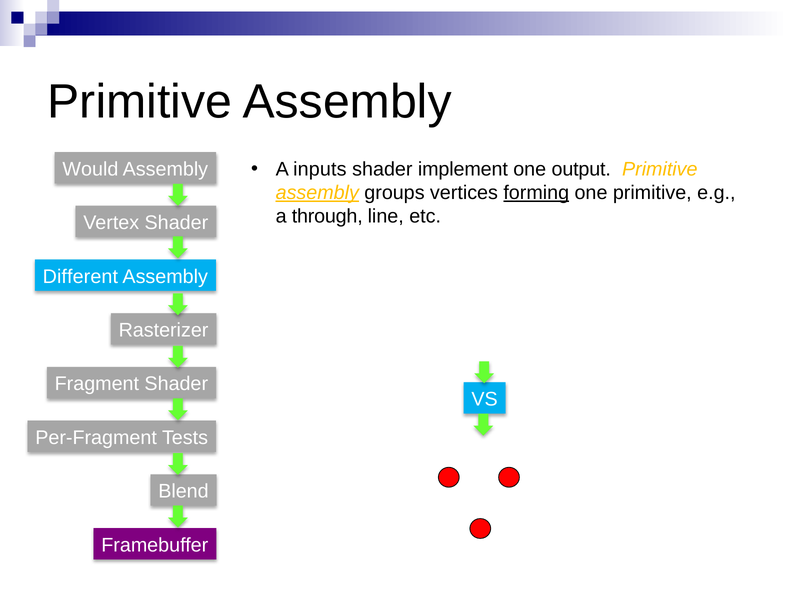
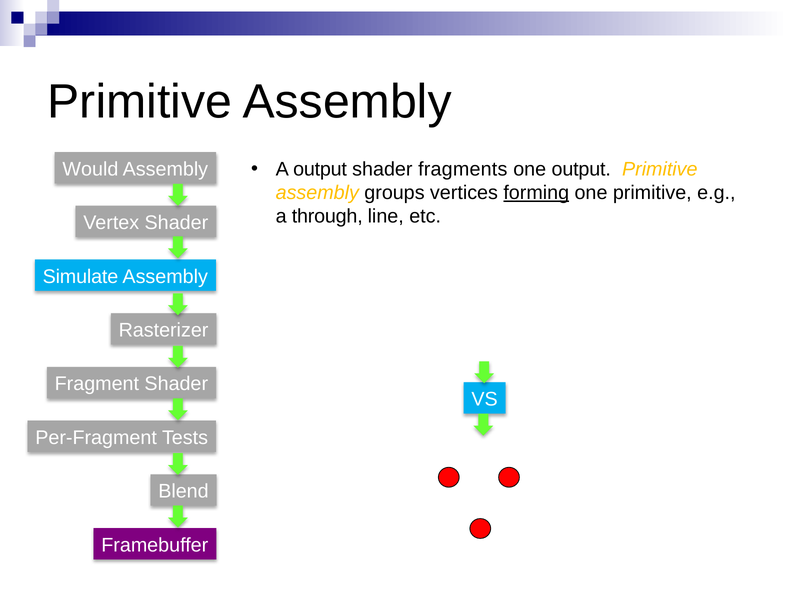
A inputs: inputs -> output (320, 169)
implement: implement -> fragments (463, 169)
assembly underline: present -> none (317, 193)
Different: Different -> Simulate (80, 277)
